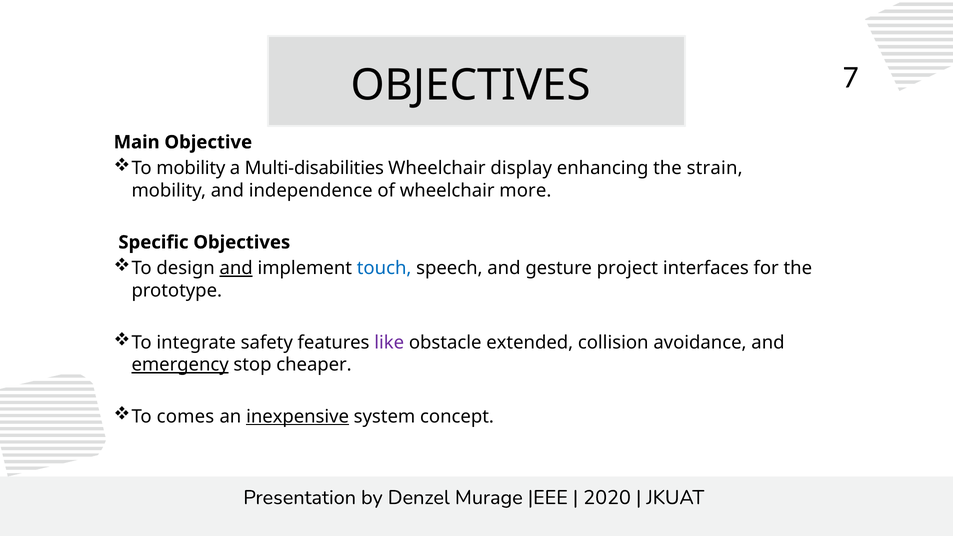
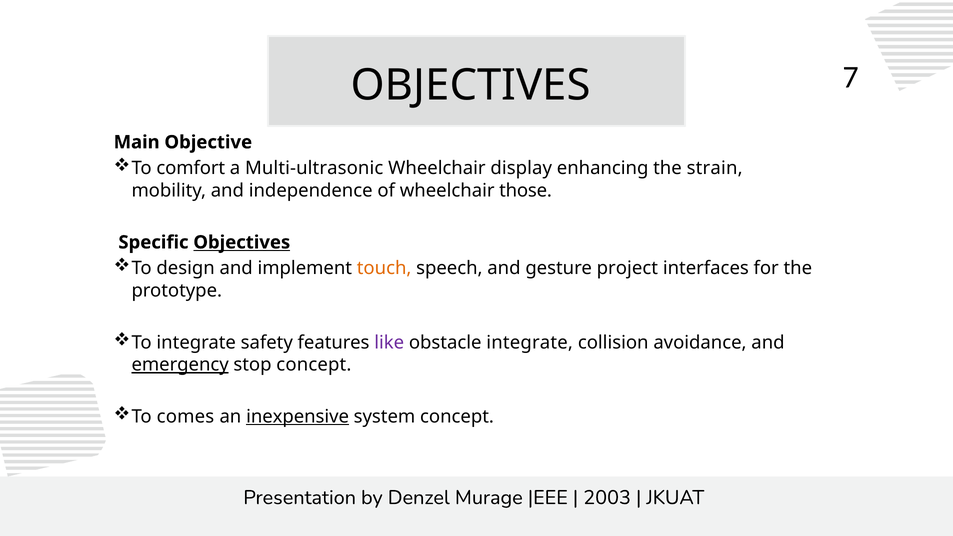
To mobility: mobility -> comfort (191, 168)
Multi-disabilities: Multi-disabilities -> Multi-ultrasonic (314, 168)
more: more -> those (526, 190)
Objectives underline: none -> present (242, 242)
and underline: present -> none (236, 268)
touch colour: blue -> orange (384, 268)
obstacle extended: extended -> integrate (530, 343)
stop cheaper: cheaper -> concept (314, 365)
2020: 2020 -> 2003 (607, 498)
